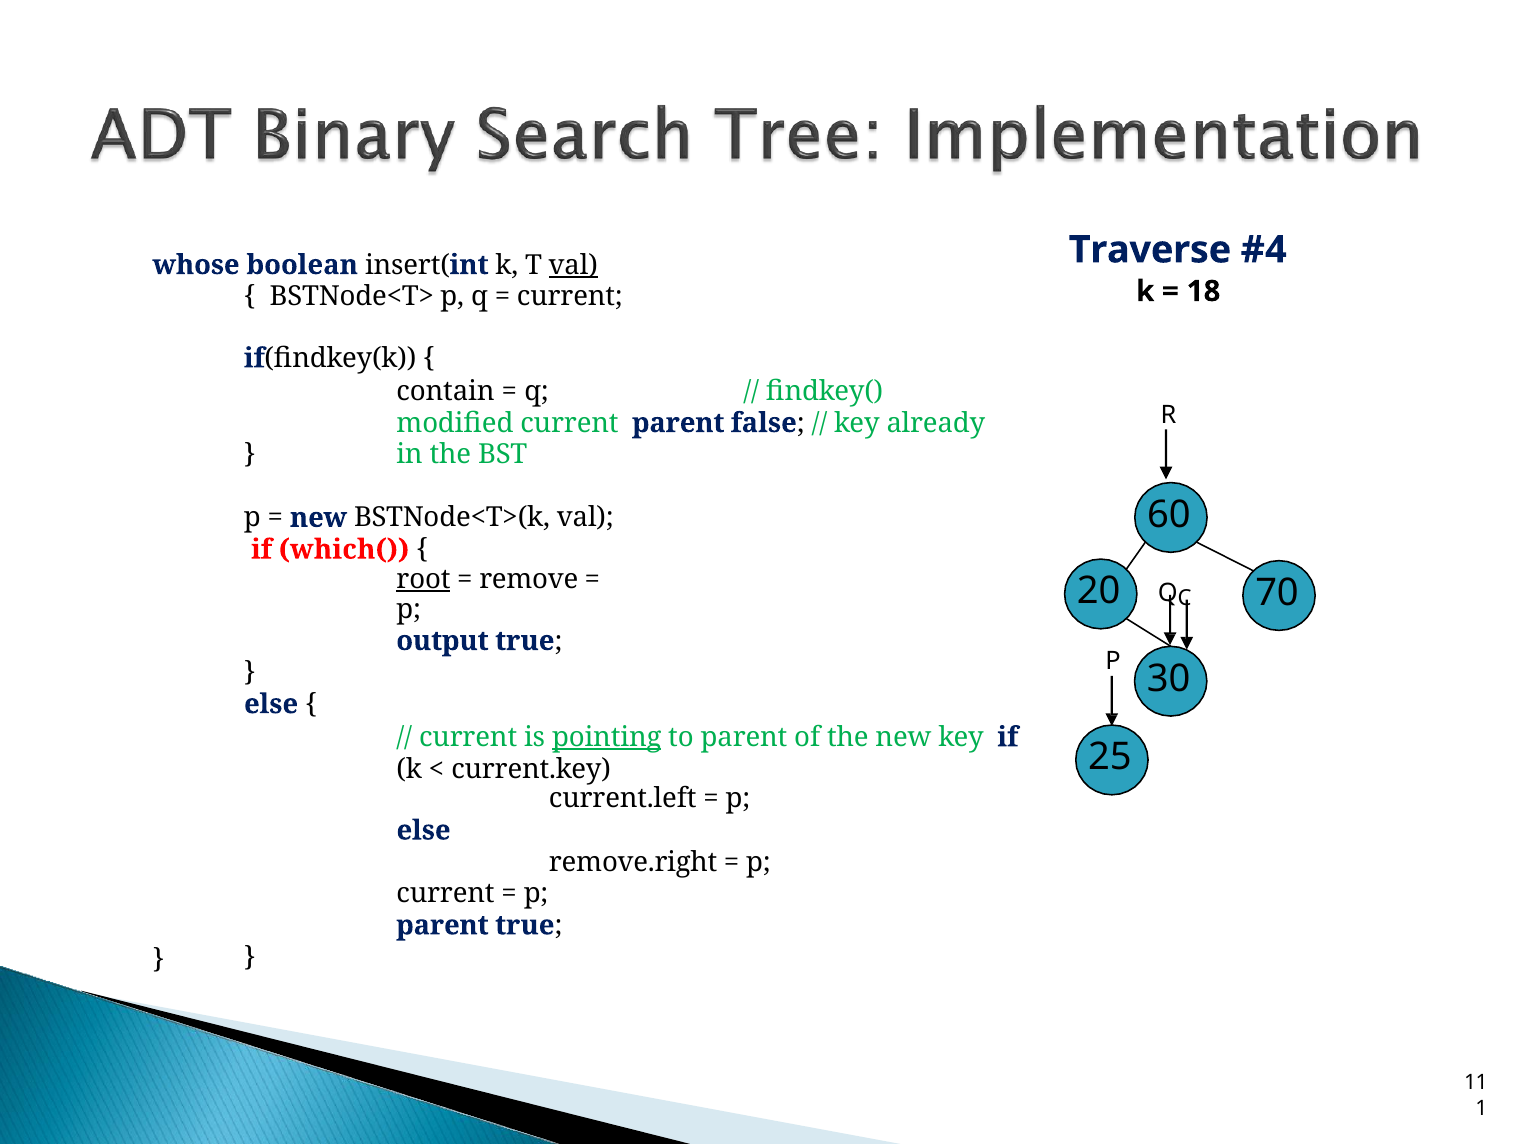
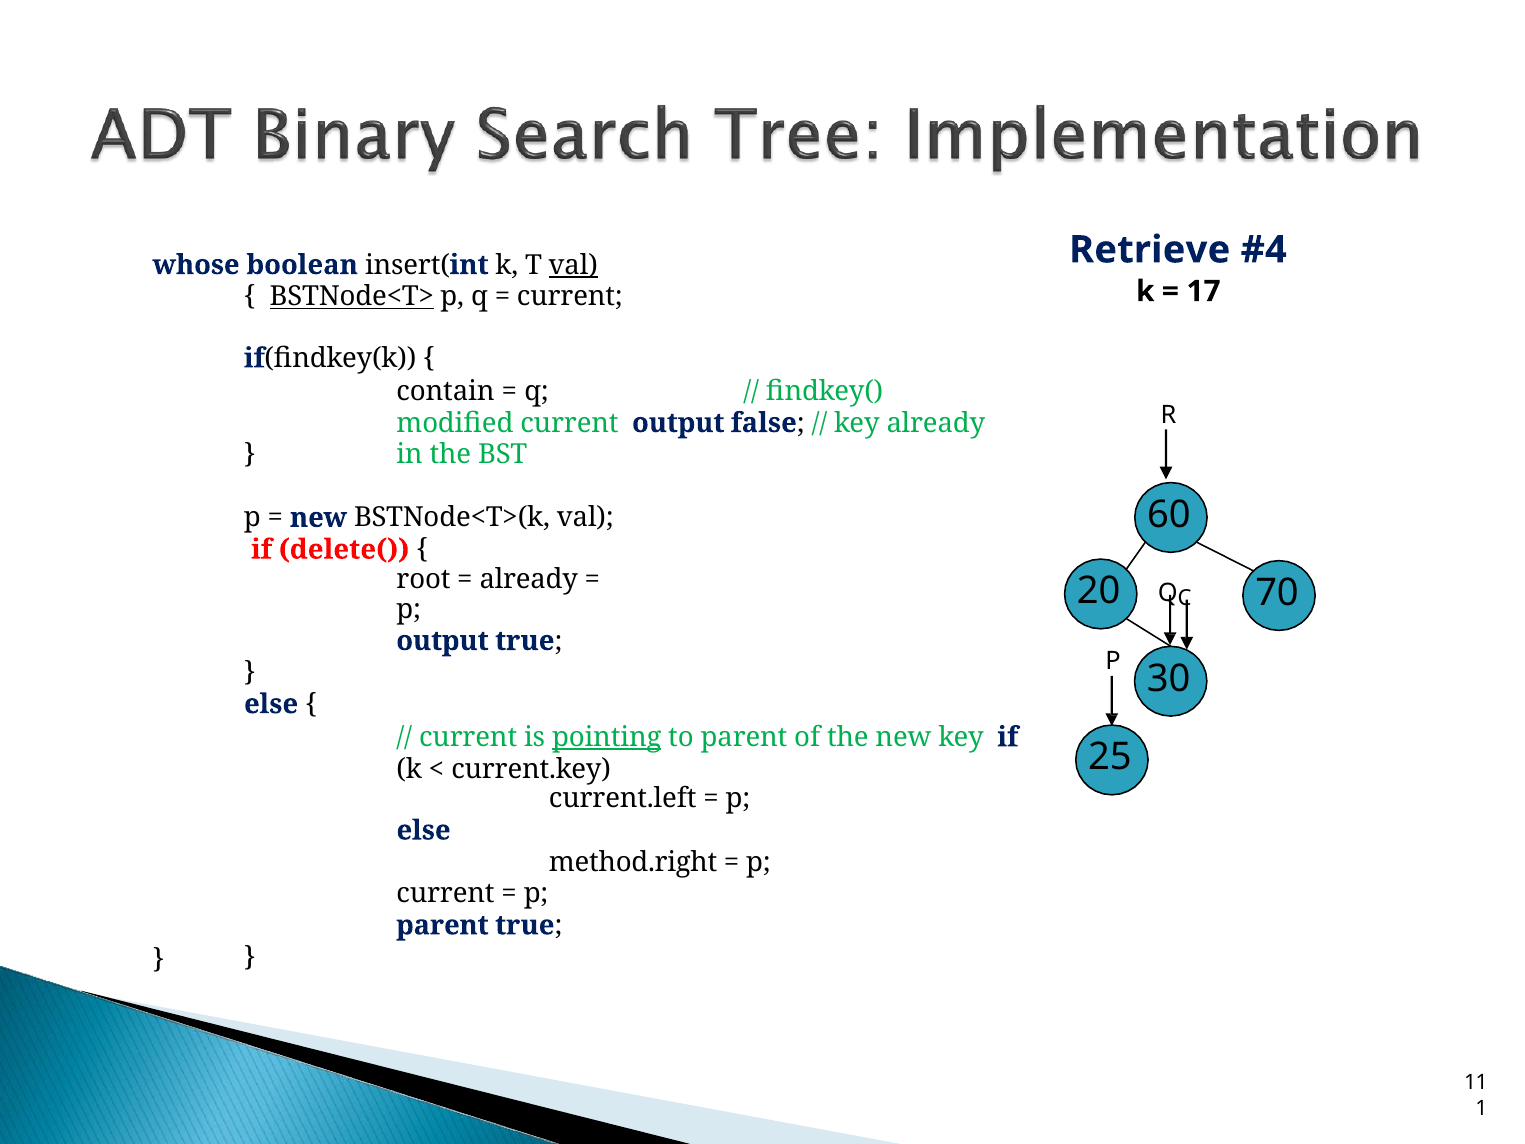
Traverse: Traverse -> Retrieve (1150, 250)
18: 18 -> 17 (1204, 291)
BSTNode<T> underline: none -> present (352, 297)
current parent: parent -> output (678, 423)
which(: which( -> delete( (344, 549)
root underline: present -> none (424, 579)
remove: remove -> already (529, 579)
remove.right: remove.right -> method.right (633, 862)
